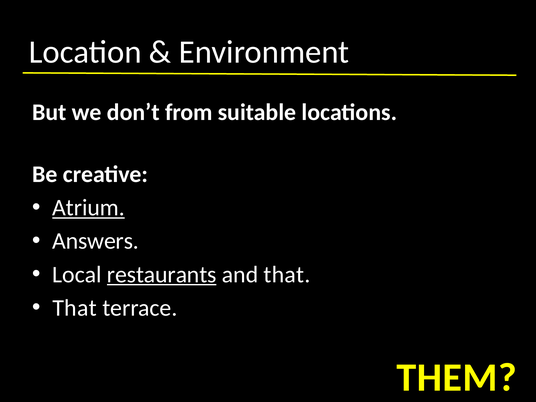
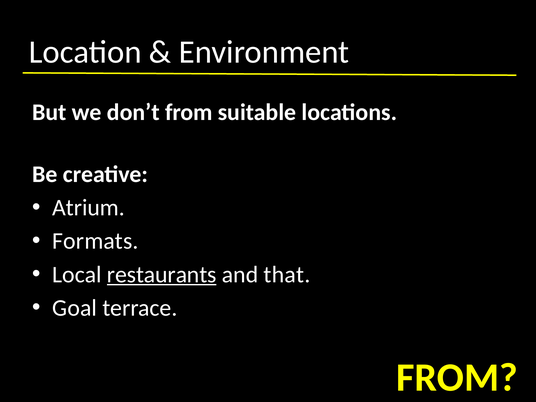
Atrium underline: present -> none (89, 208)
Answers: Answers -> Formats (95, 241)
That: That -> Goal (75, 308)
THEM: THEM -> FROM (457, 377)
